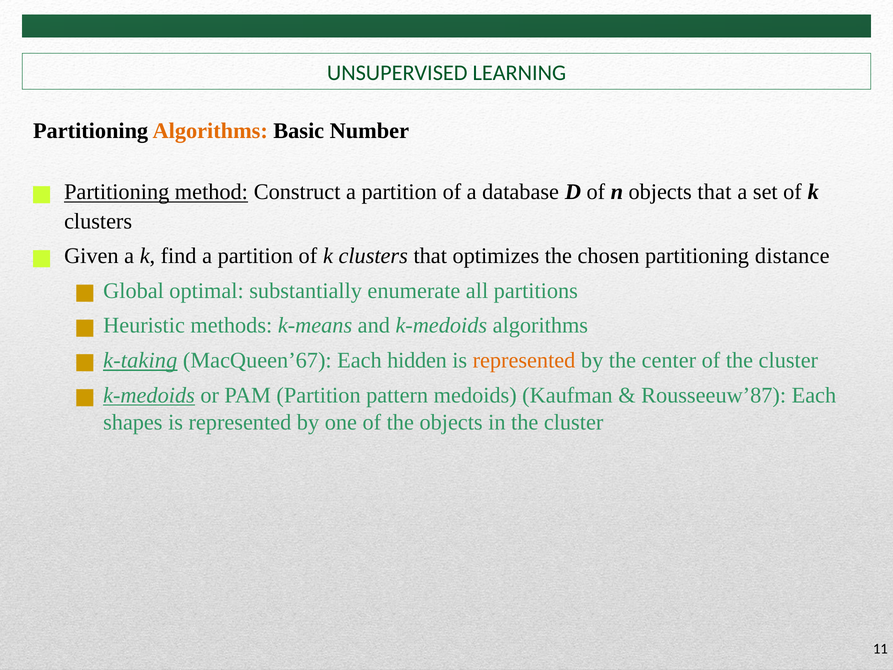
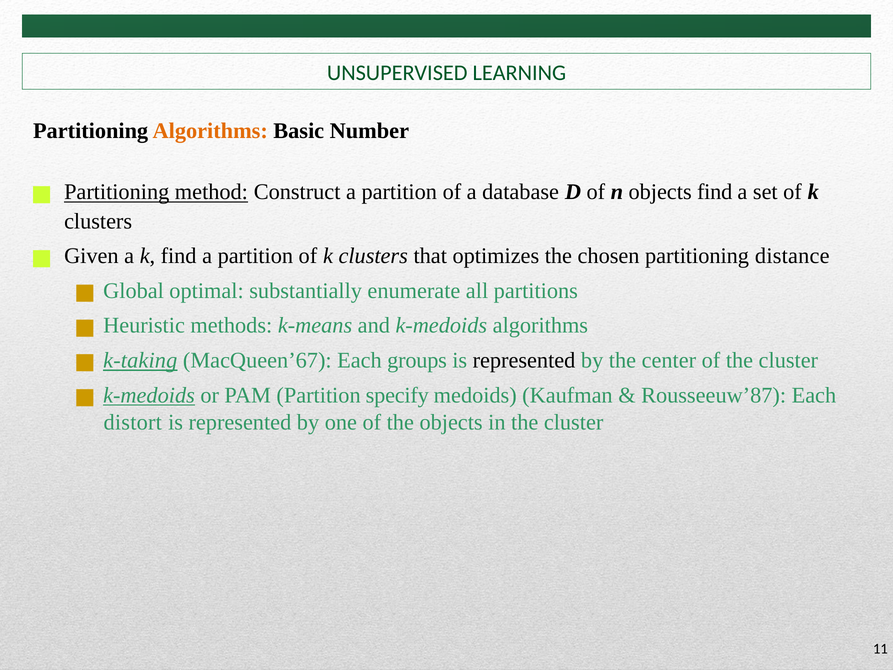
objects that: that -> find (715, 192)
hidden: hidden -> groups (417, 360)
represented colour: orange -> black (524, 360)
pattern: pattern -> specify (397, 395)
shapes: shapes -> distort (133, 422)
